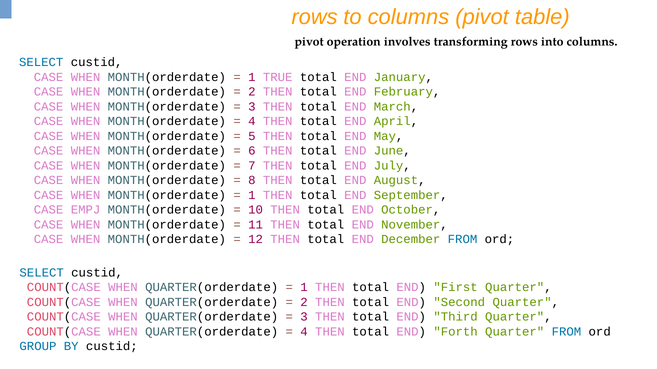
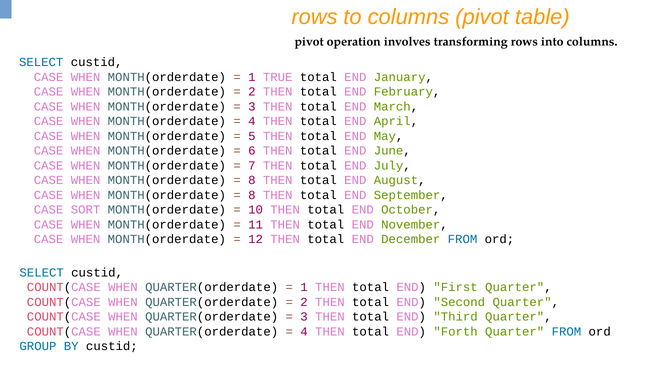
1: 1 -> 8 (252, 195)
EMPJ: EMPJ -> SORT (86, 210)
